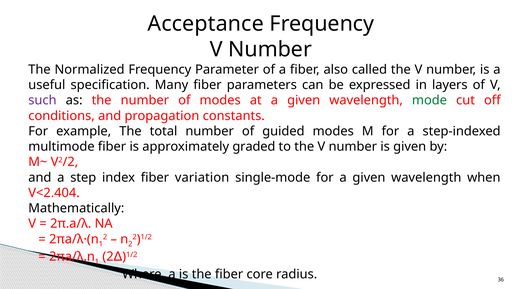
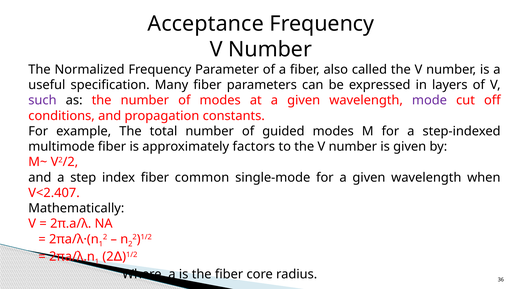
mode colour: green -> purple (429, 101)
graded: graded -> factors (254, 147)
variation: variation -> common (202, 178)
V<2.404: V<2.404 -> V<2.407 (54, 193)
